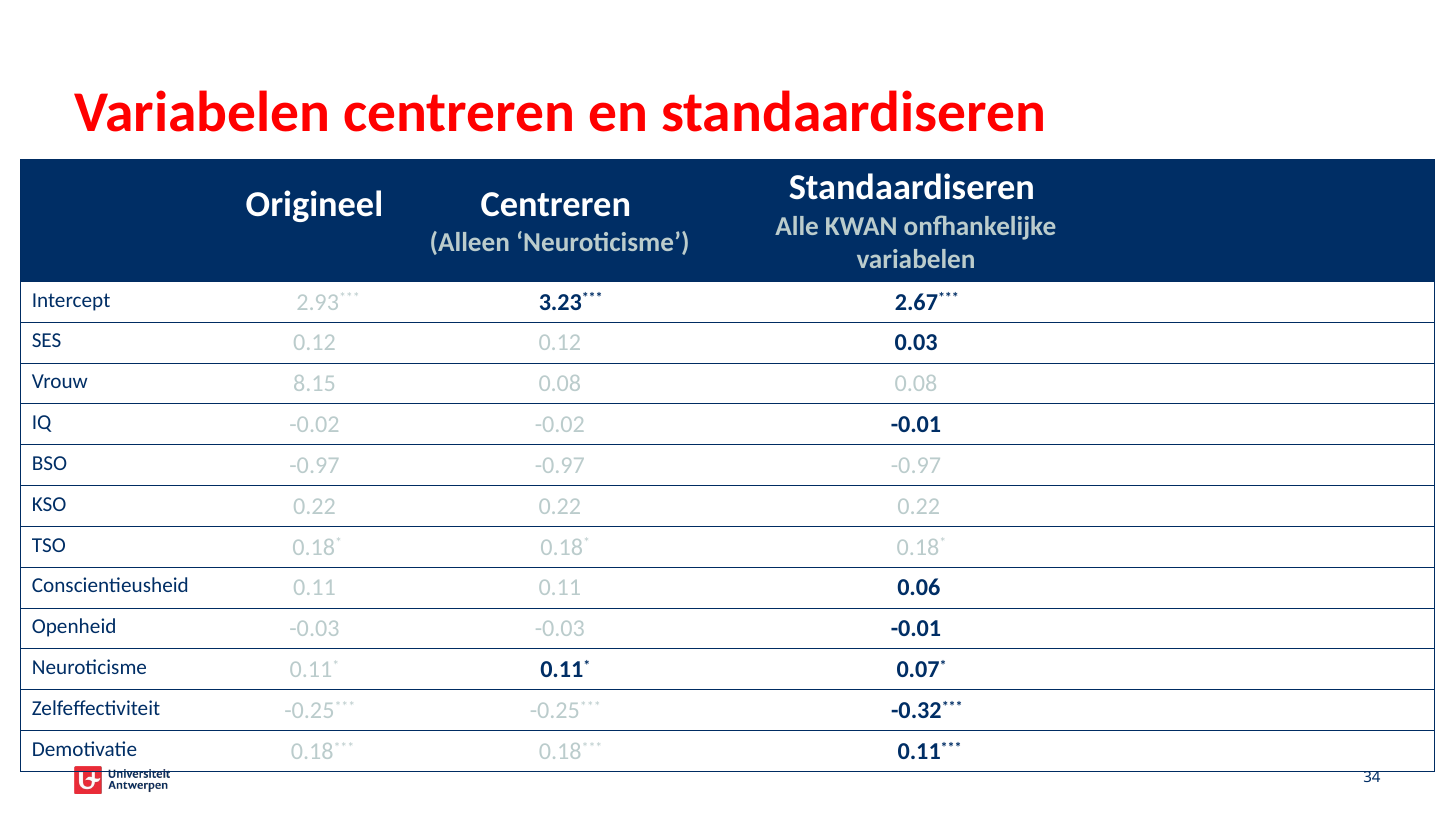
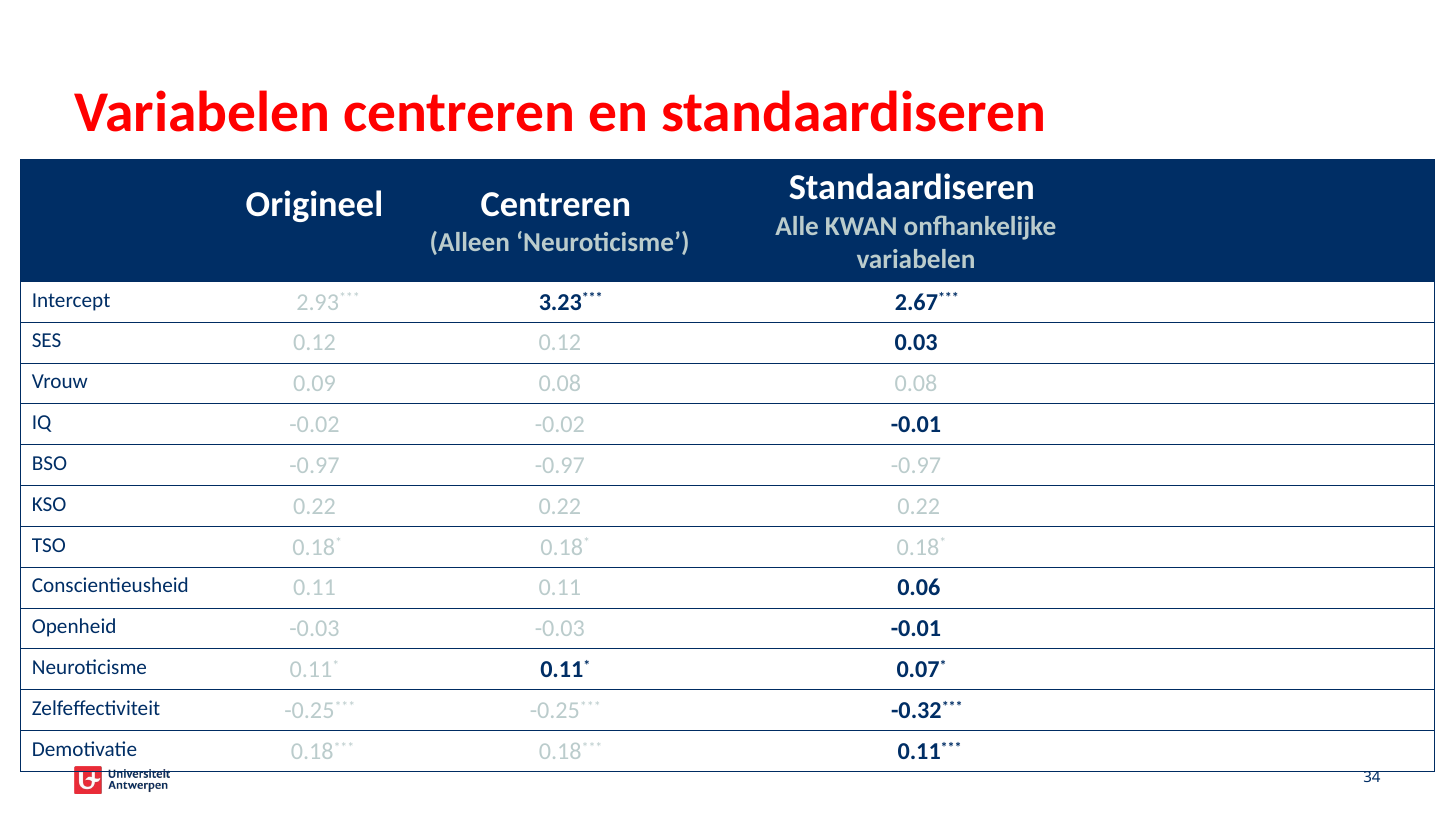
8.15: 8.15 -> 0.09 (315, 384)
